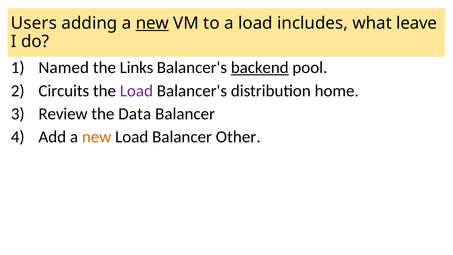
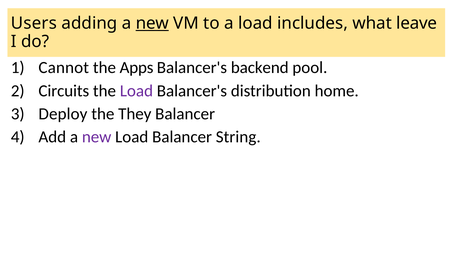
Named: Named -> Cannot (64, 68)
Links: Links -> Apps (137, 68)
backend underline: present -> none (260, 68)
Review: Review -> Deploy (63, 114)
Data: Data -> They (135, 114)
new colour: orange -> purple (97, 137)
Other: Other -> String (238, 137)
